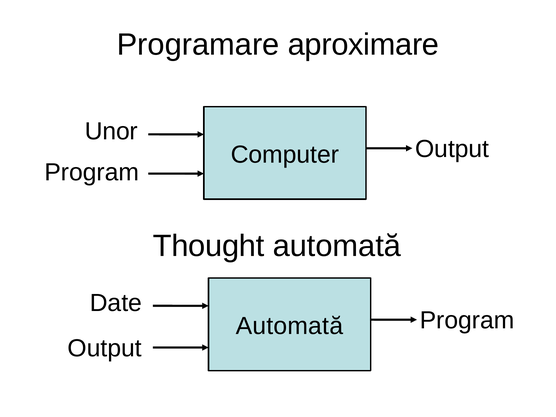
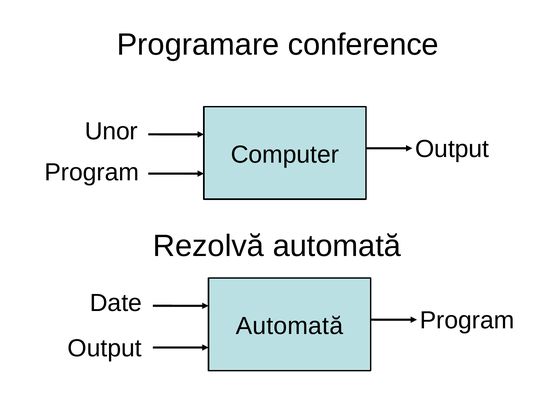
aproximare: aproximare -> conference (363, 45)
Thought: Thought -> Rezolvă (208, 246)
